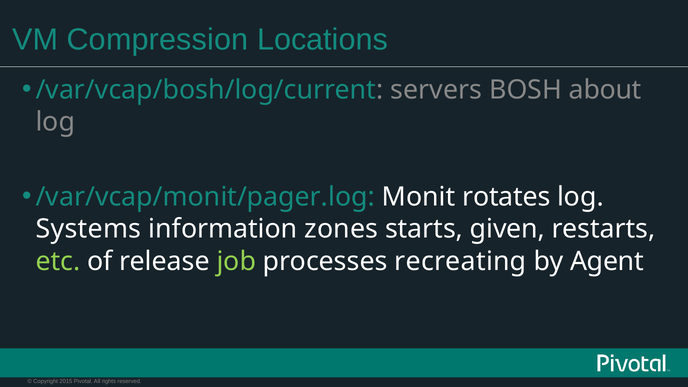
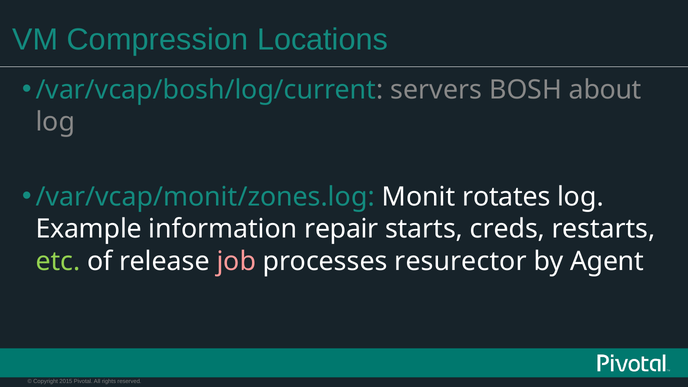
/var/vcap/monit/pager.log: /var/vcap/monit/pager.log -> /var/vcap/monit/zones.log (205, 197)
Systems: Systems -> Example (89, 229)
zones: zones -> repair (341, 229)
given: given -> creds (507, 229)
job colour: light green -> pink (236, 261)
recreating: recreating -> resurector (460, 261)
